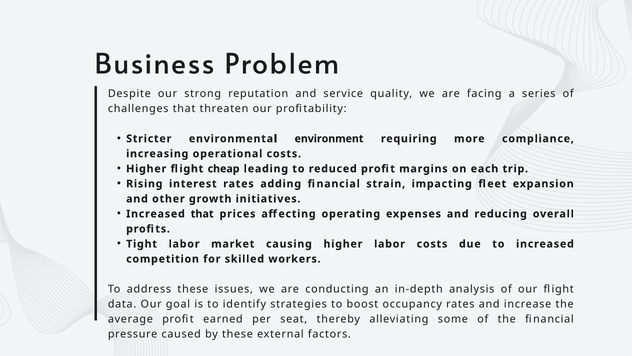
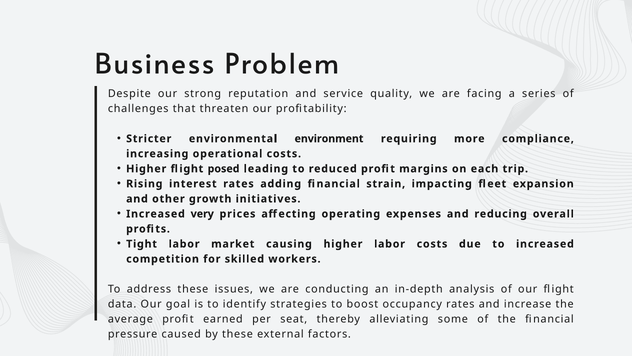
cheap: cheap -> posed (224, 169)
that: that -> very (202, 214)
